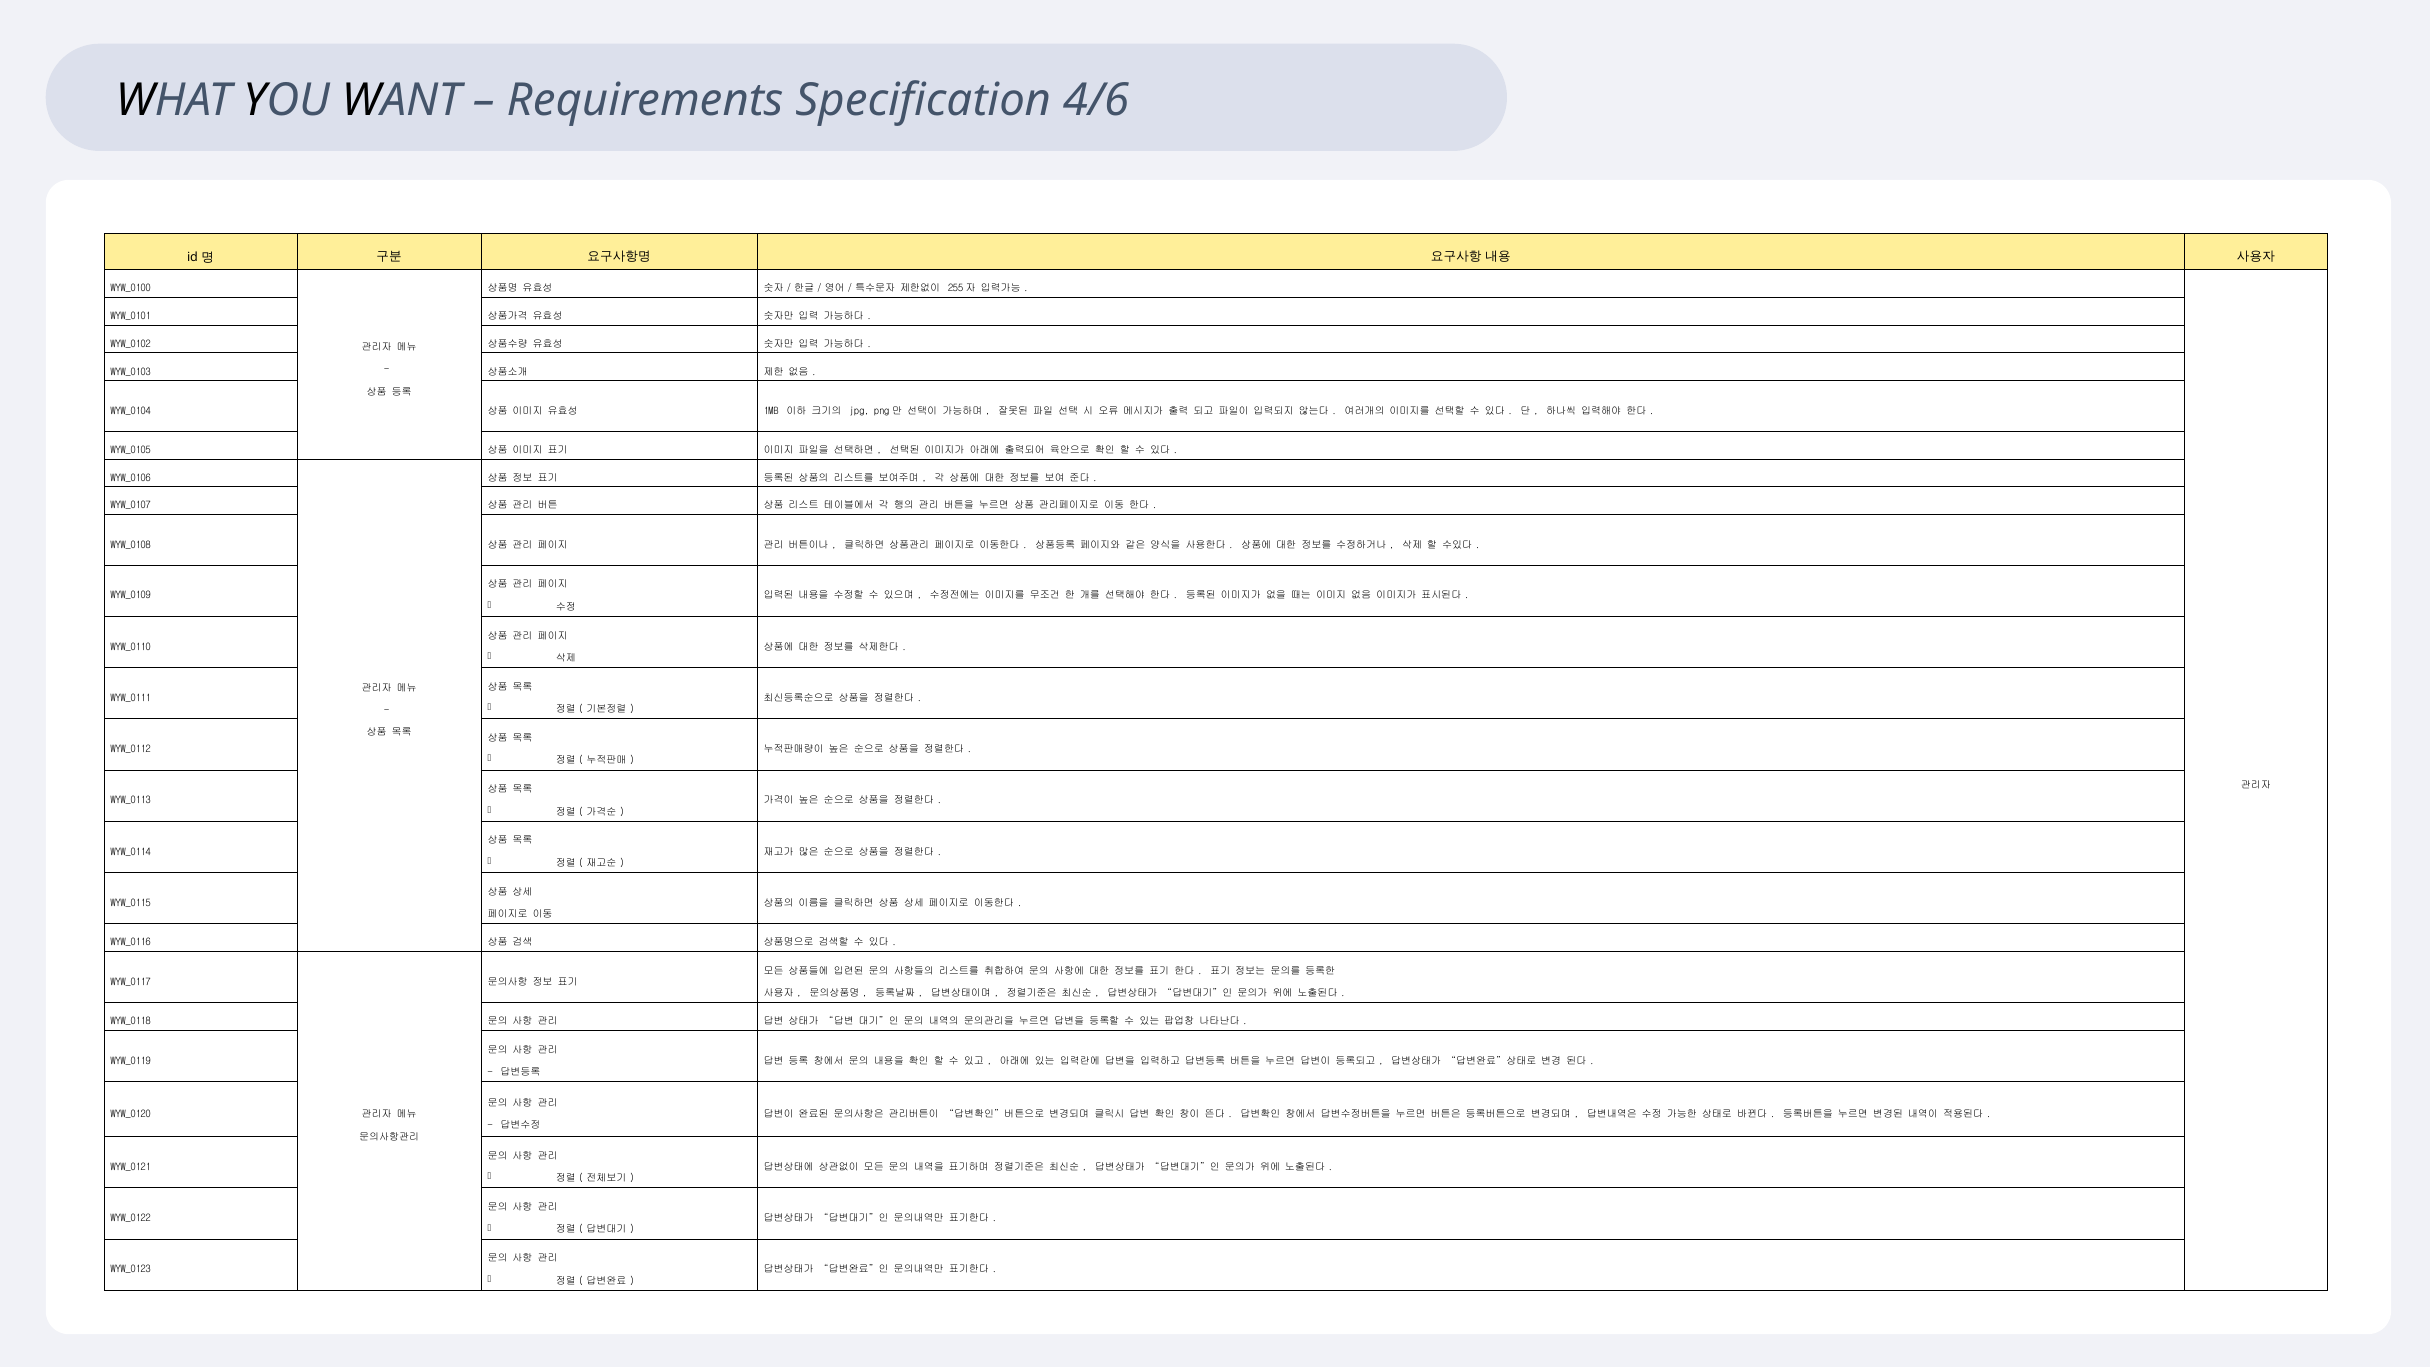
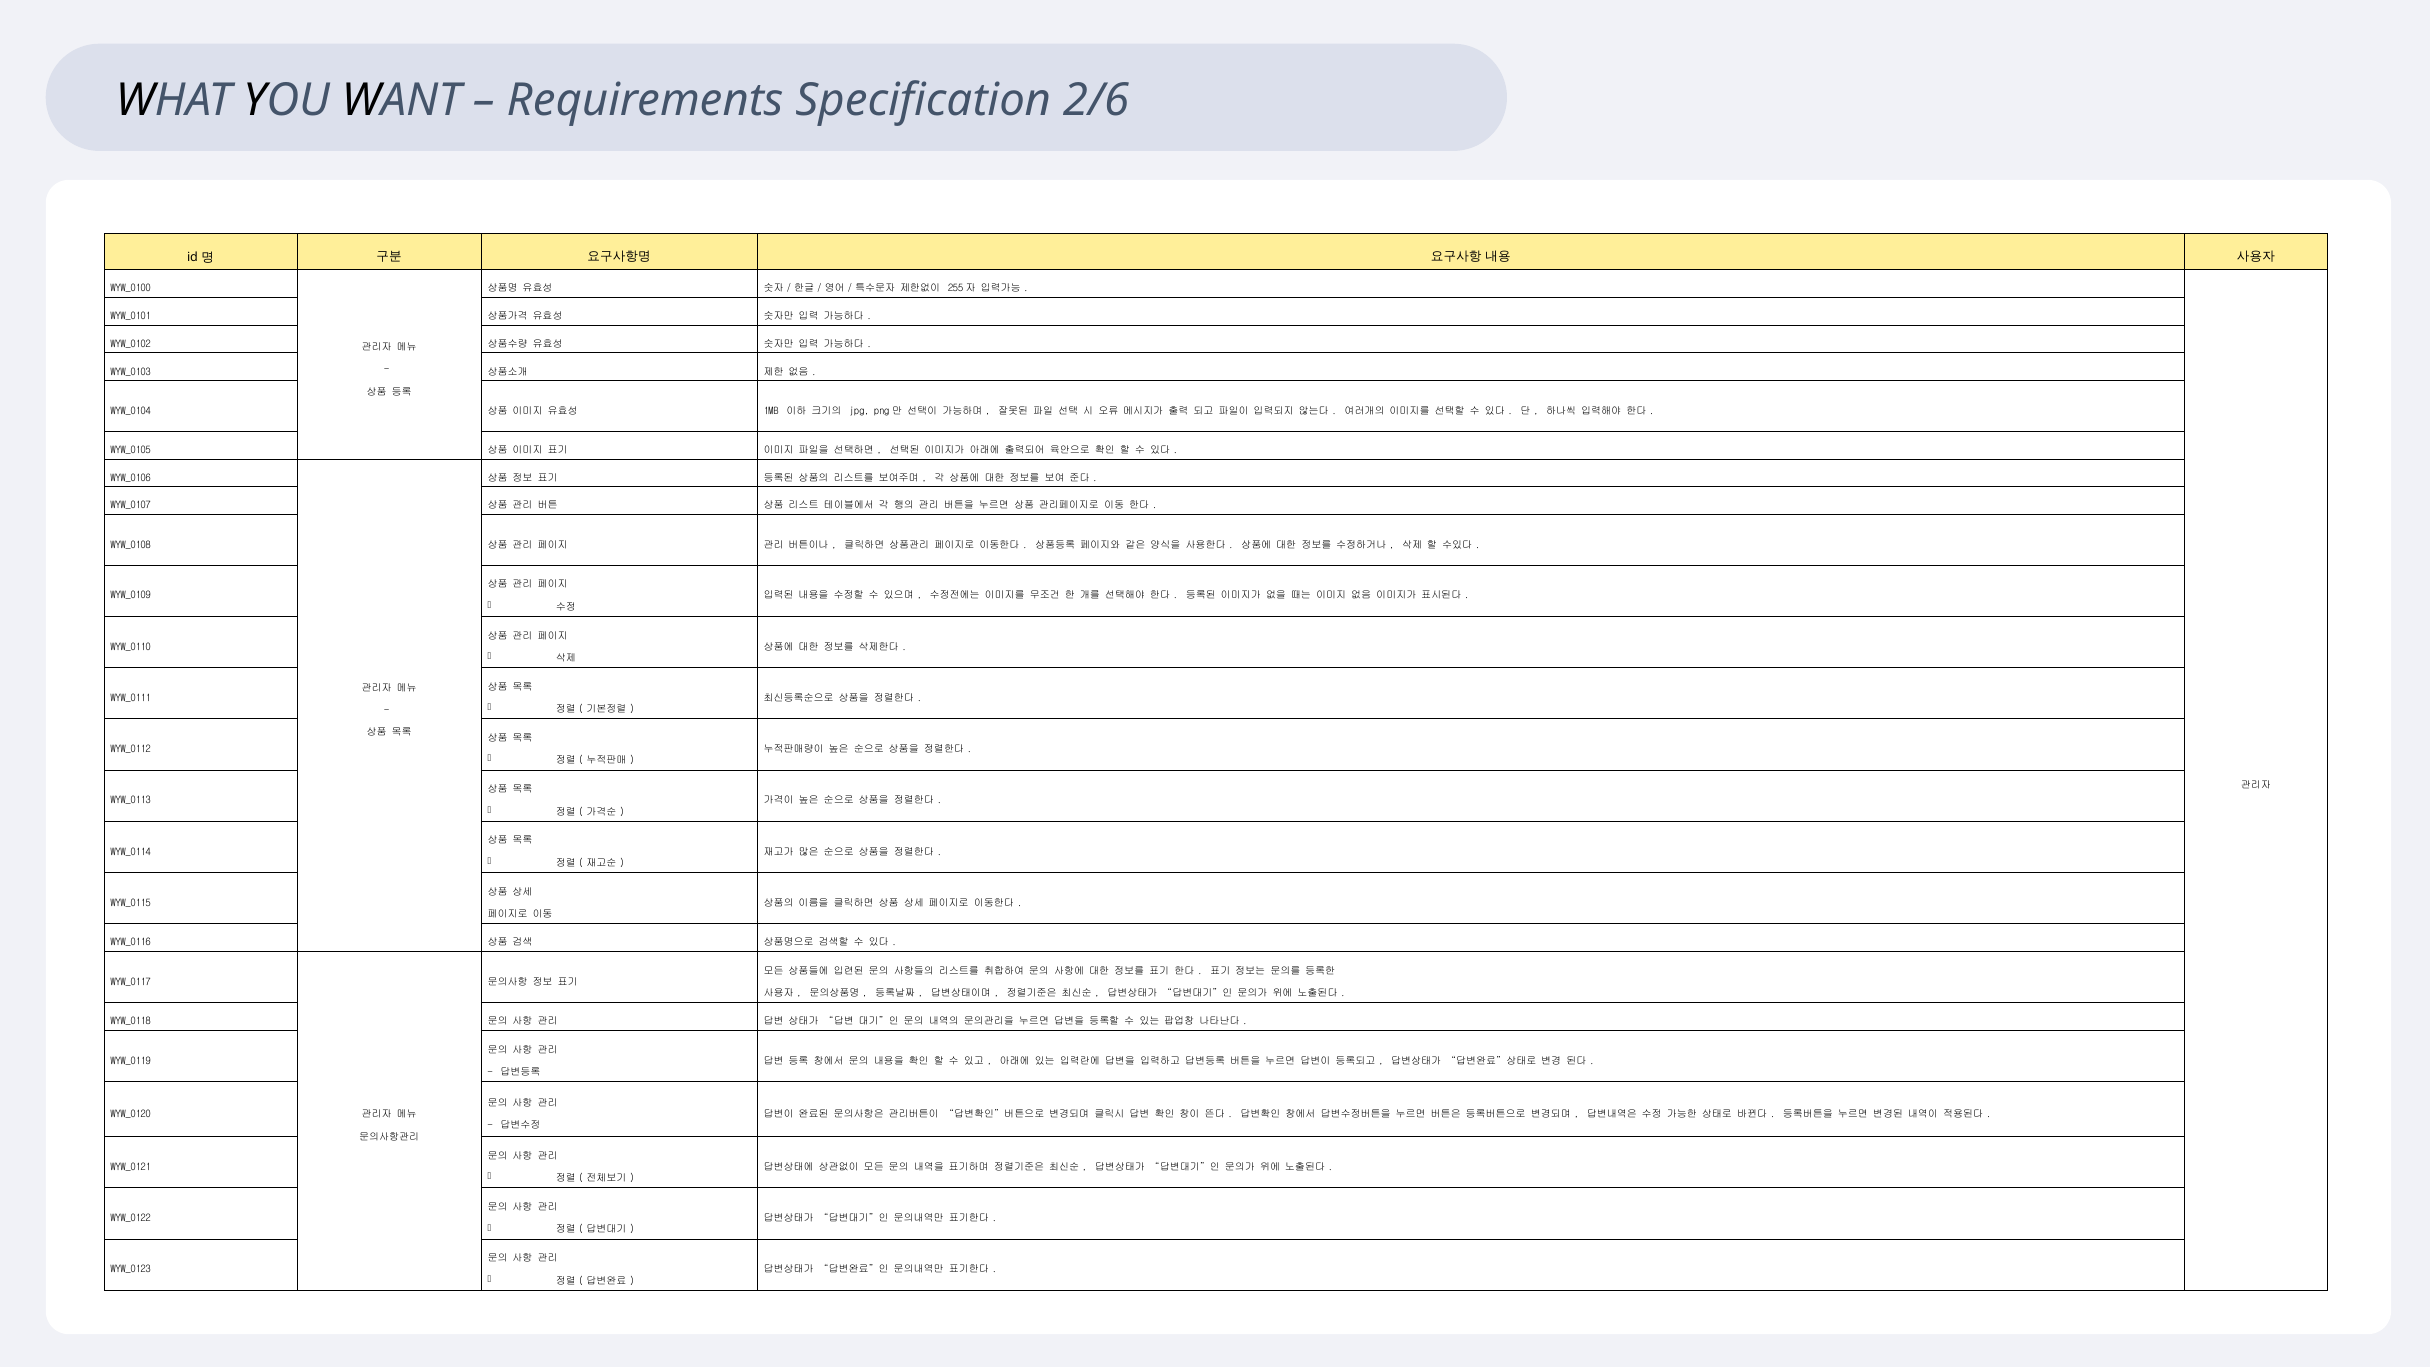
4/6: 4/6 -> 2/6 (1096, 100)
